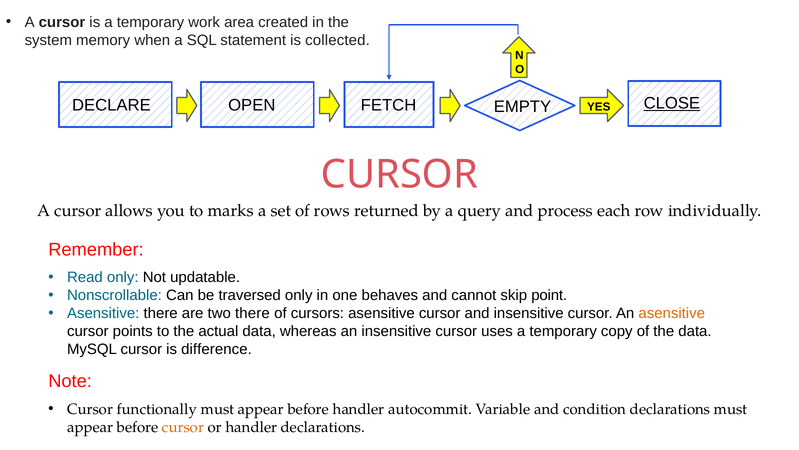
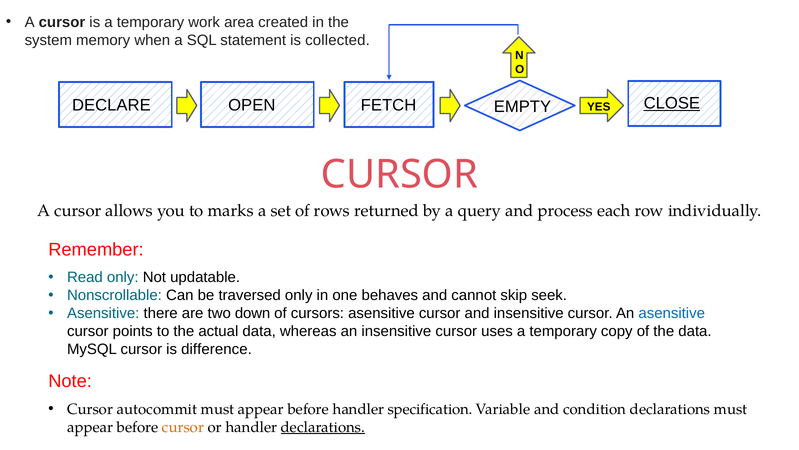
point: point -> seek (549, 295)
two there: there -> down (253, 313)
asensitive colour: orange -> blue (672, 313)
functionally: functionally -> autocommit (157, 409)
autocommit: autocommit -> specification (430, 409)
declarations underline: none -> present (323, 427)
